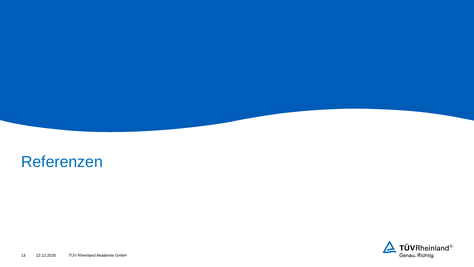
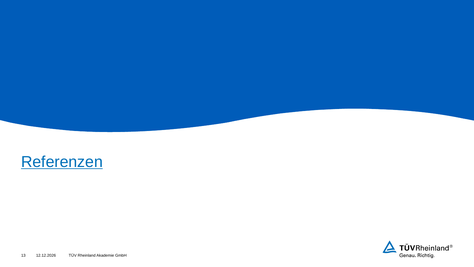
Referenzen underline: none -> present (62, 162)
